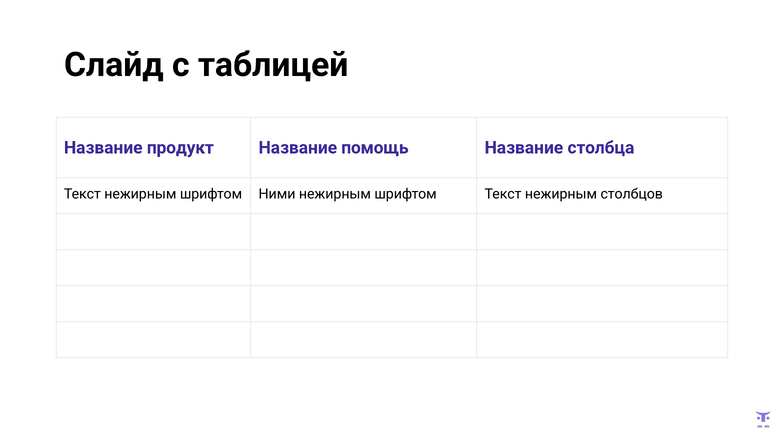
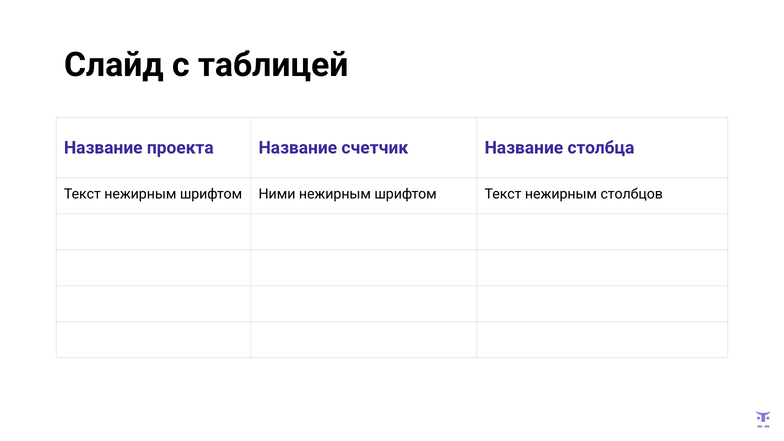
продукт: продукт -> проекта (180, 148)
помощь: помощь -> счетчик (375, 148)
